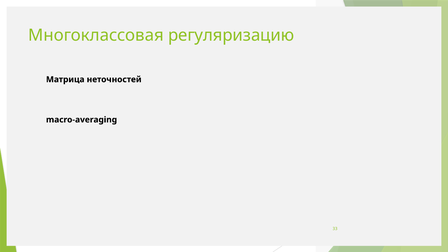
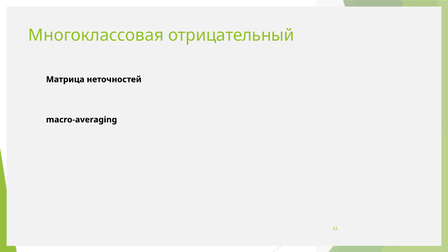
регуляризацию: регуляризацию -> отрицательный (231, 35)
